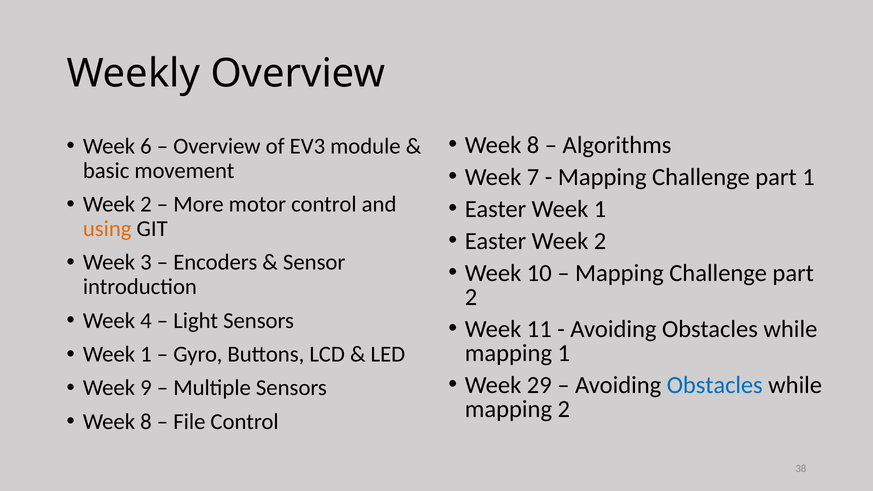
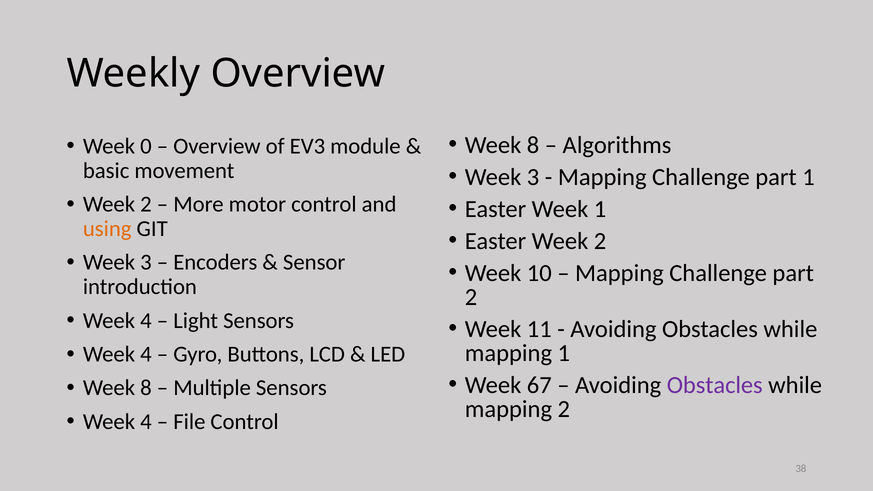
6: 6 -> 0 (146, 146)
7: 7 -> 3 (533, 177)
1: 1 -> 4 (146, 354)
29: 29 -> 67 (539, 385)
Obstacles colour: blue -> purple (715, 385)
9: 9 -> 8 (146, 388)
8: 8 -> 4 (146, 422)
